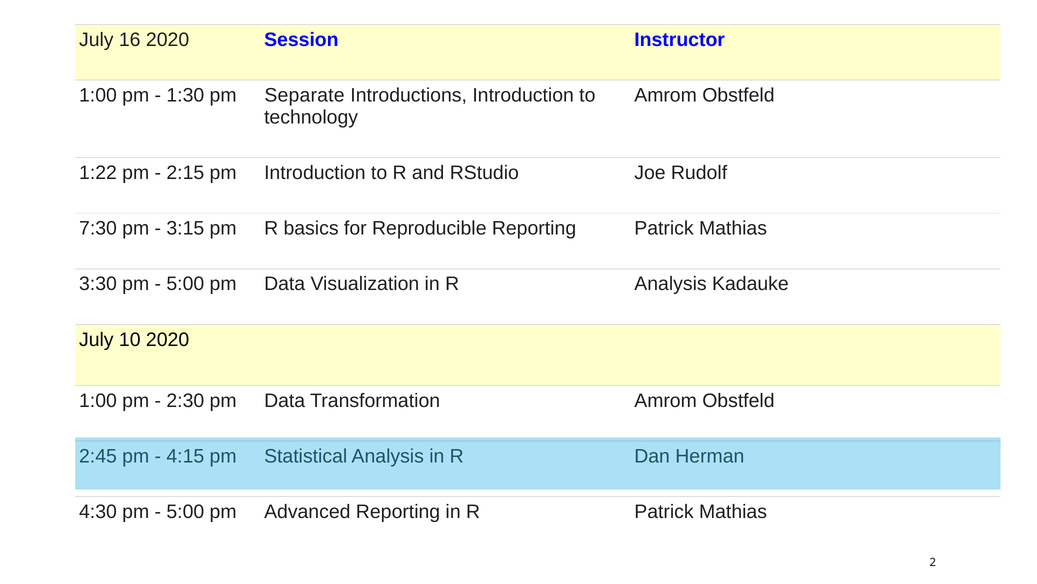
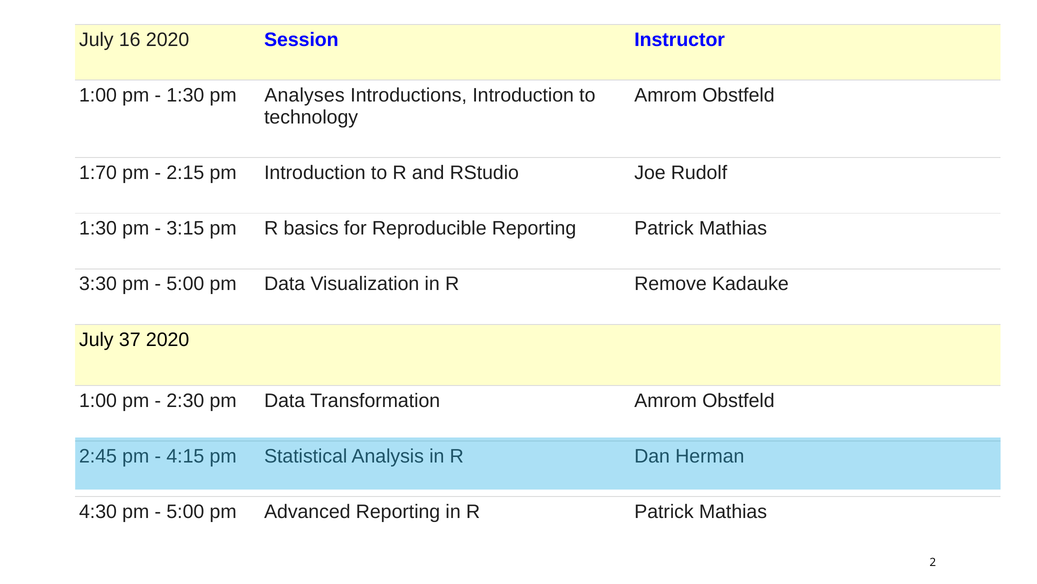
Separate: Separate -> Analyses (305, 95)
1:22: 1:22 -> 1:70 (98, 173)
7:30: 7:30 -> 1:30 (98, 228)
R Analysis: Analysis -> Remove (671, 284)
10: 10 -> 37 (130, 339)
